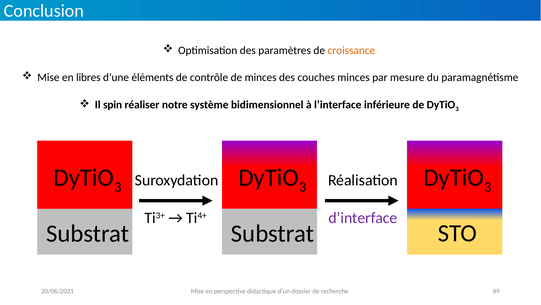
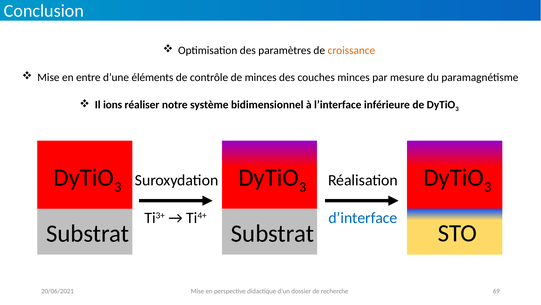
libres: libres -> entre (88, 77)
spin: spin -> ions (113, 104)
d’interface colour: purple -> blue (363, 218)
